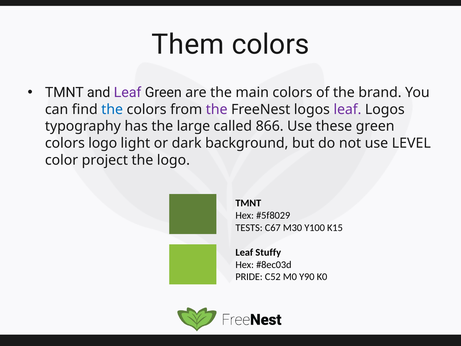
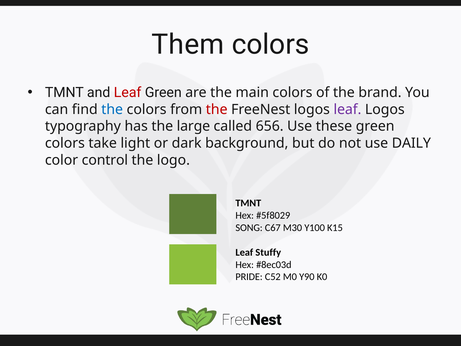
Leaf colour: purple -> red (128, 92)
the colour: purple -> red (217, 109)
866: 866 -> 656 (270, 126)
colors logo: logo -> take (103, 143)
LEVEL: LEVEL -> DAILY (411, 143)
project: project -> control (105, 160)
TESTS: TESTS -> SONG (249, 228)
